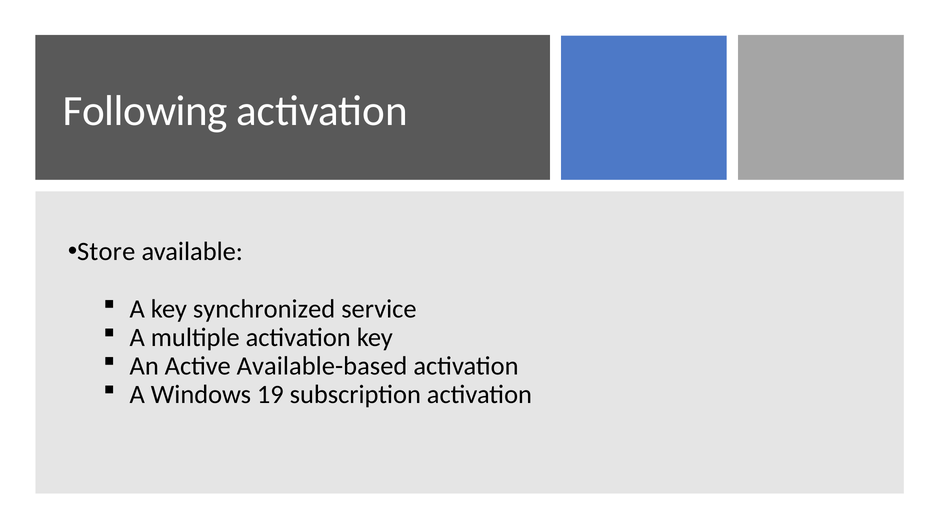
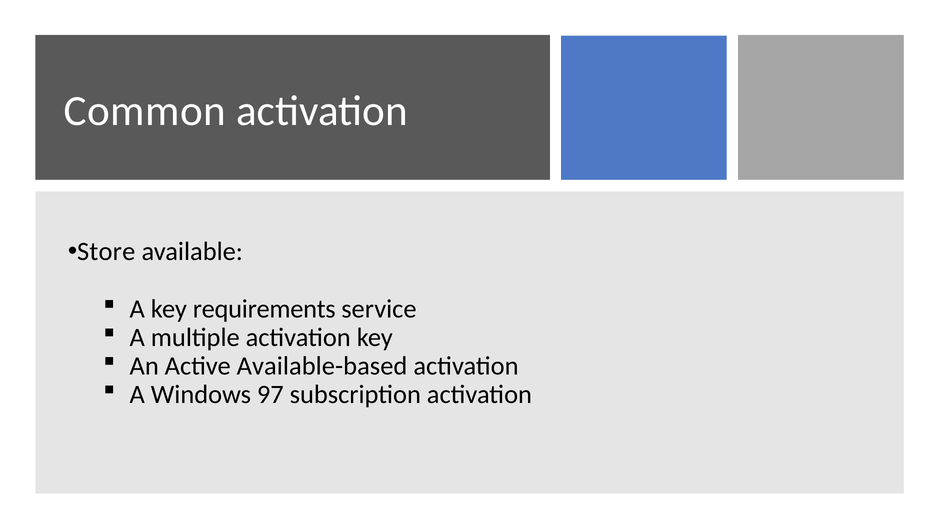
Following: Following -> Common (145, 111)
synchronized: synchronized -> requirements (264, 309)
19: 19 -> 97 (270, 394)
